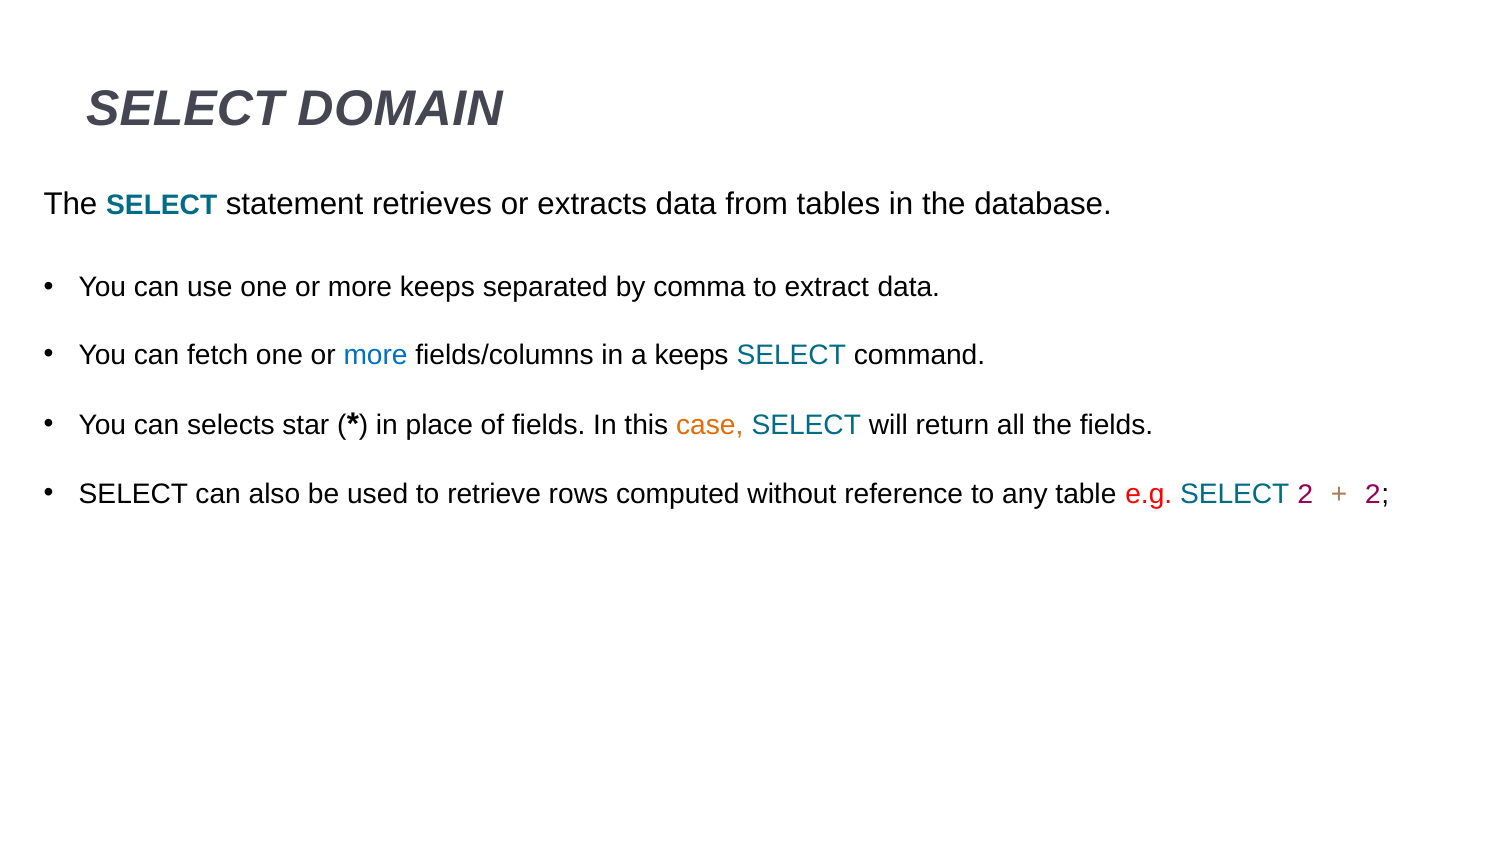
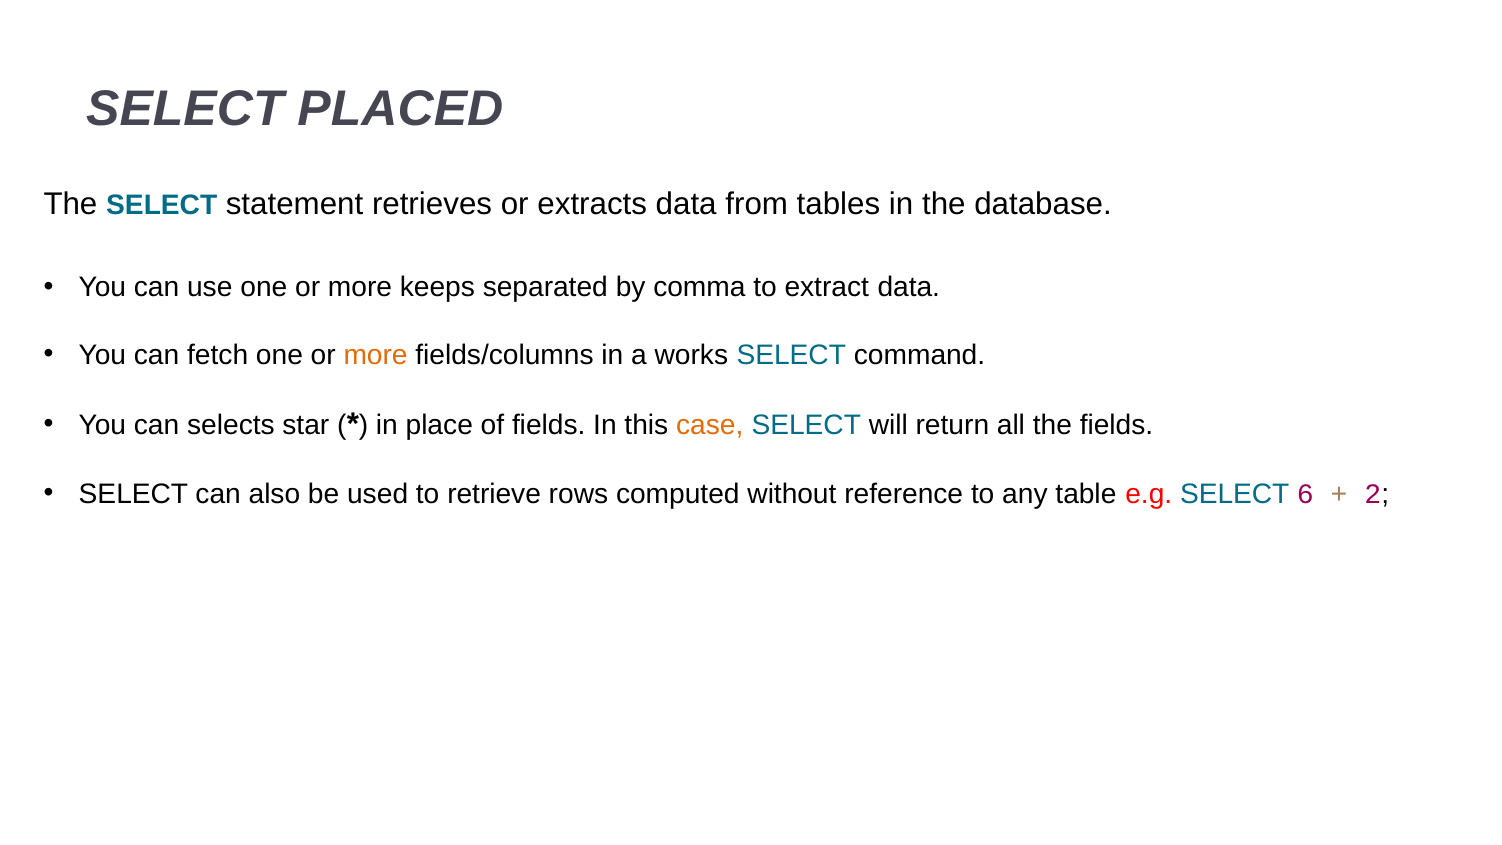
DOMAIN: DOMAIN -> PLACED (400, 109)
more colour: blue -> orange (376, 355)
a keeps: keeps -> works (691, 355)
SELECT 2: 2 -> 6 (1305, 494)
